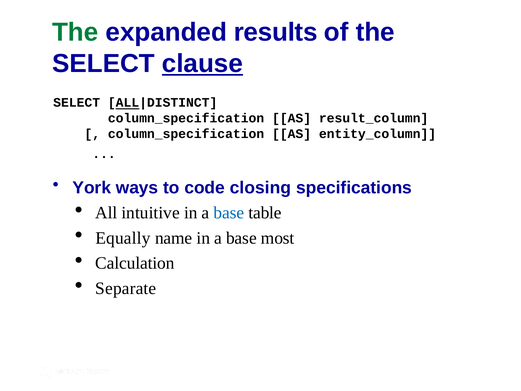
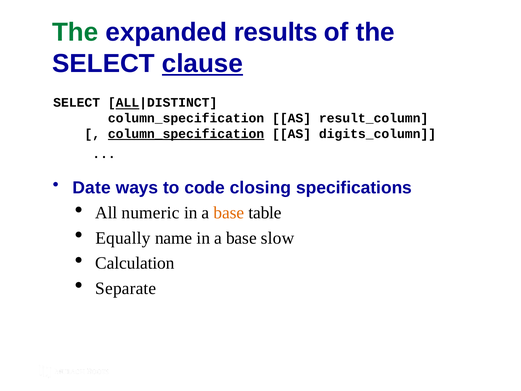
column_specification underline: none -> present (186, 134)
entity_column: entity_column -> digits_column (378, 134)
York: York -> Date (92, 187)
intuitive: intuitive -> numeric (151, 213)
base colour: blue -> orange (229, 213)
most: most -> slow (278, 238)
